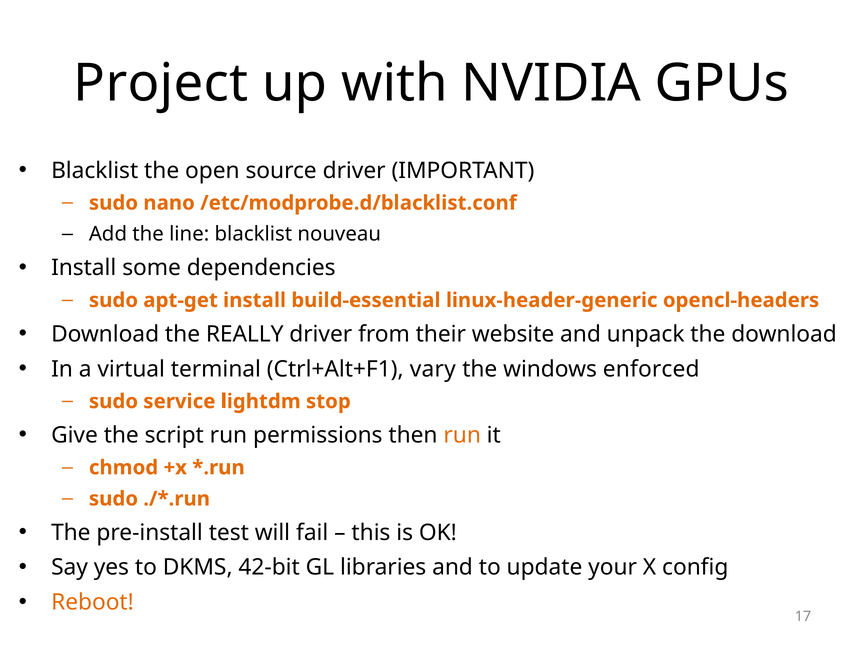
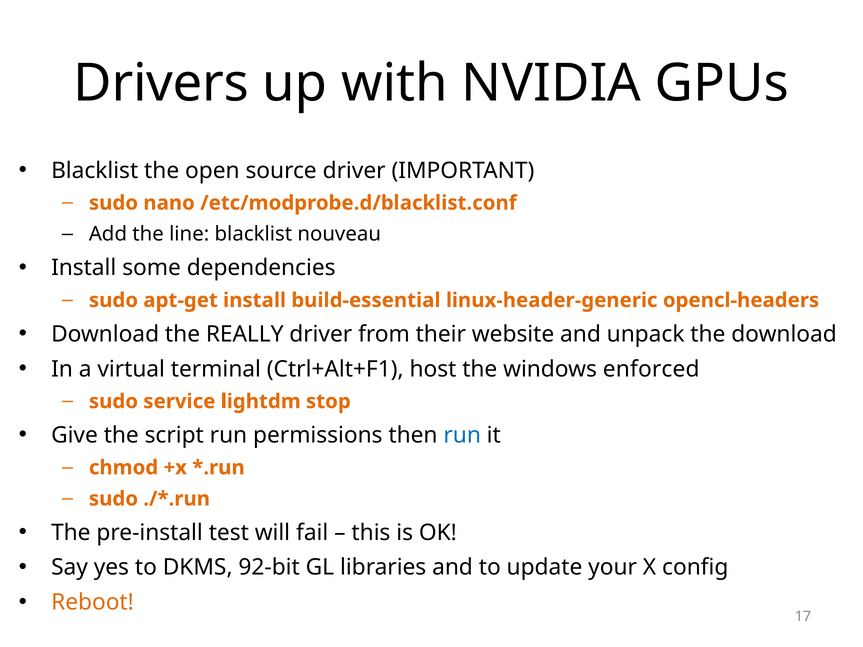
Project: Project -> Drivers (161, 84)
vary: vary -> host (433, 369)
run colour: orange -> blue (462, 435)
42-bit: 42-bit -> 92-bit (269, 568)
